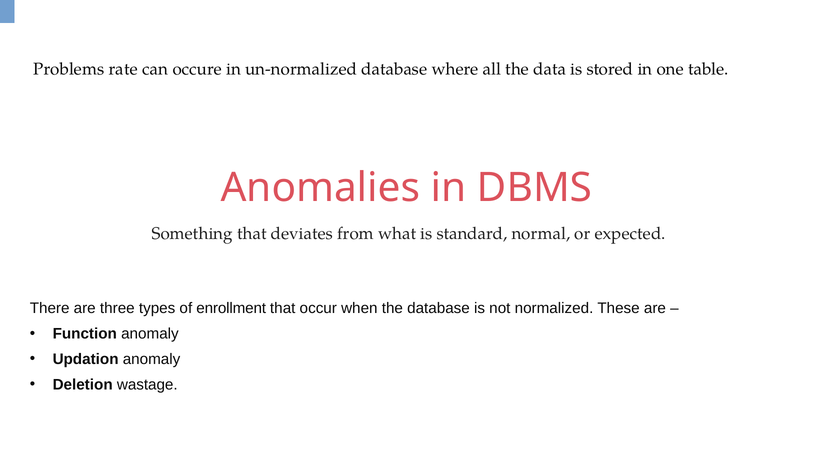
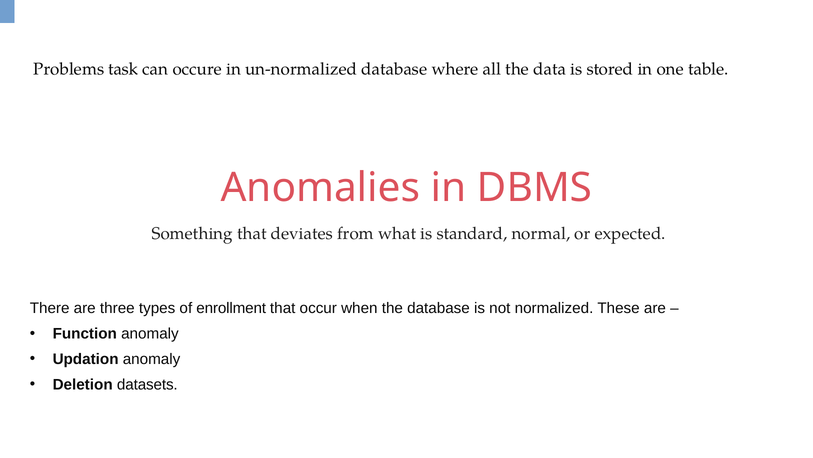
rate: rate -> task (123, 69)
wastage: wastage -> datasets (147, 384)
